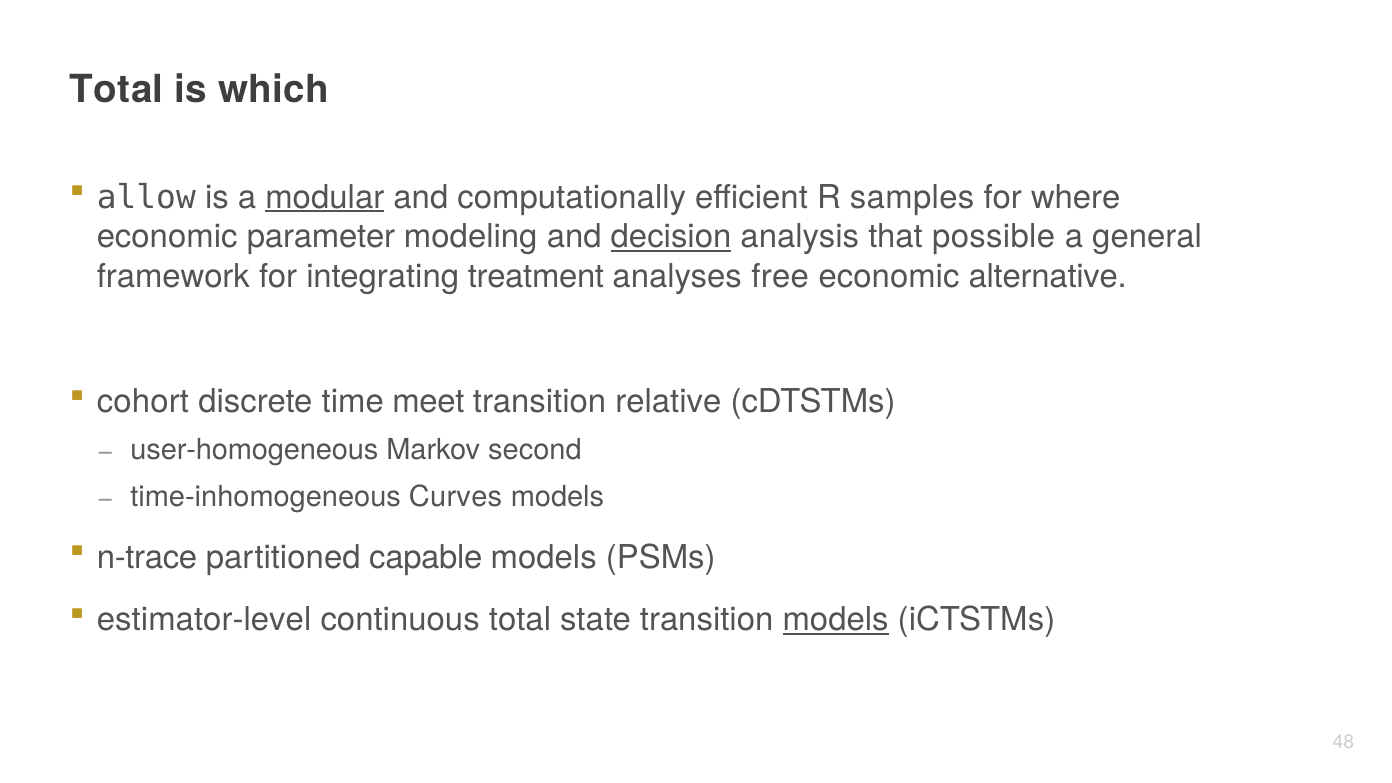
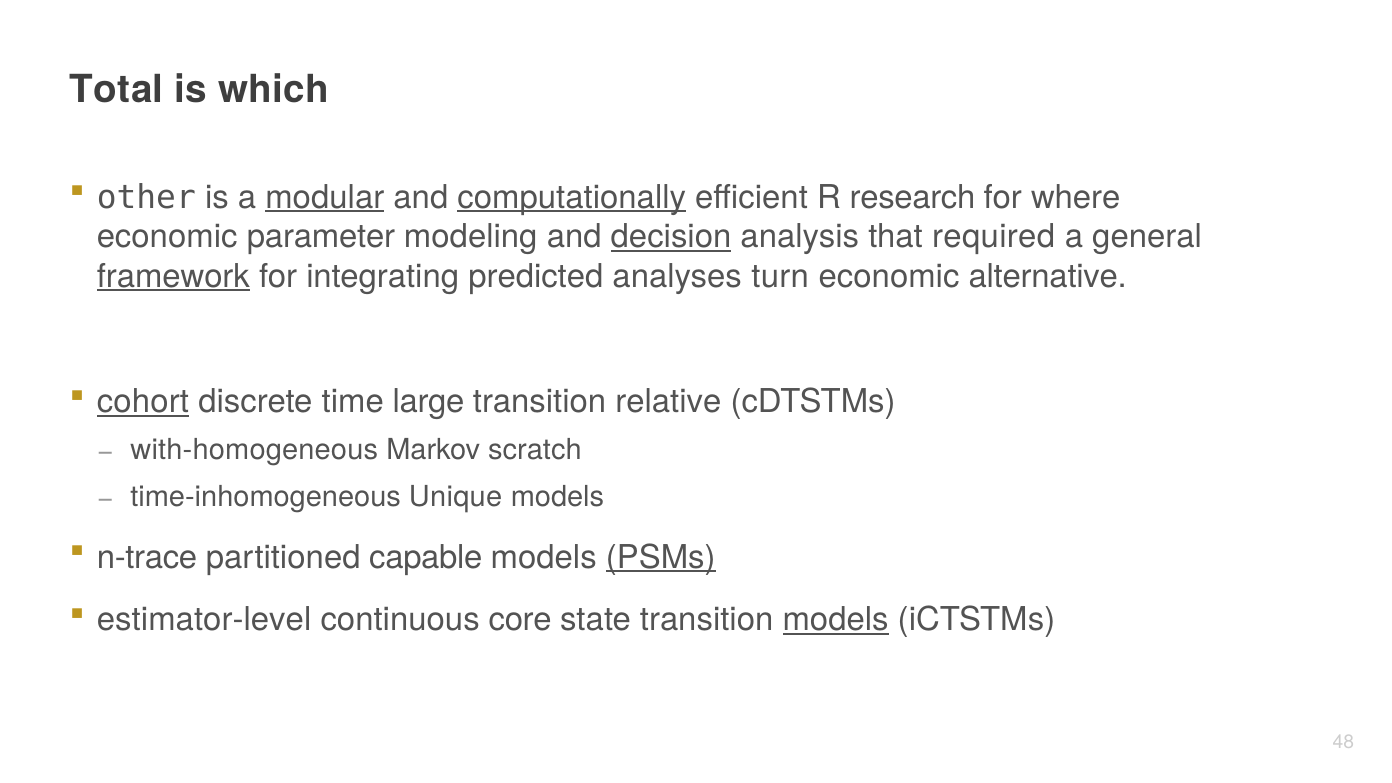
allow: allow -> other (146, 197)
computationally underline: none -> present (572, 197)
samples: samples -> research (912, 197)
possible: possible -> required (994, 237)
framework underline: none -> present (173, 276)
treatment: treatment -> predicted (536, 276)
free: free -> turn (780, 276)
cohort underline: none -> present (143, 402)
meet: meet -> large (428, 402)
user-homogeneous: user-homogeneous -> with-homogeneous (254, 450)
second: second -> scratch (535, 450)
Curves: Curves -> Unique (456, 497)
PSMs underline: none -> present (661, 557)
continuous total: total -> core (520, 620)
